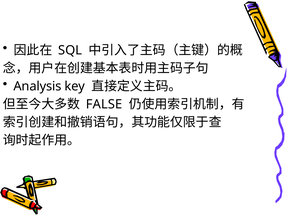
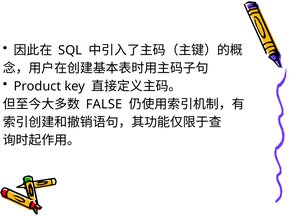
Analysis: Analysis -> Product (37, 86)
